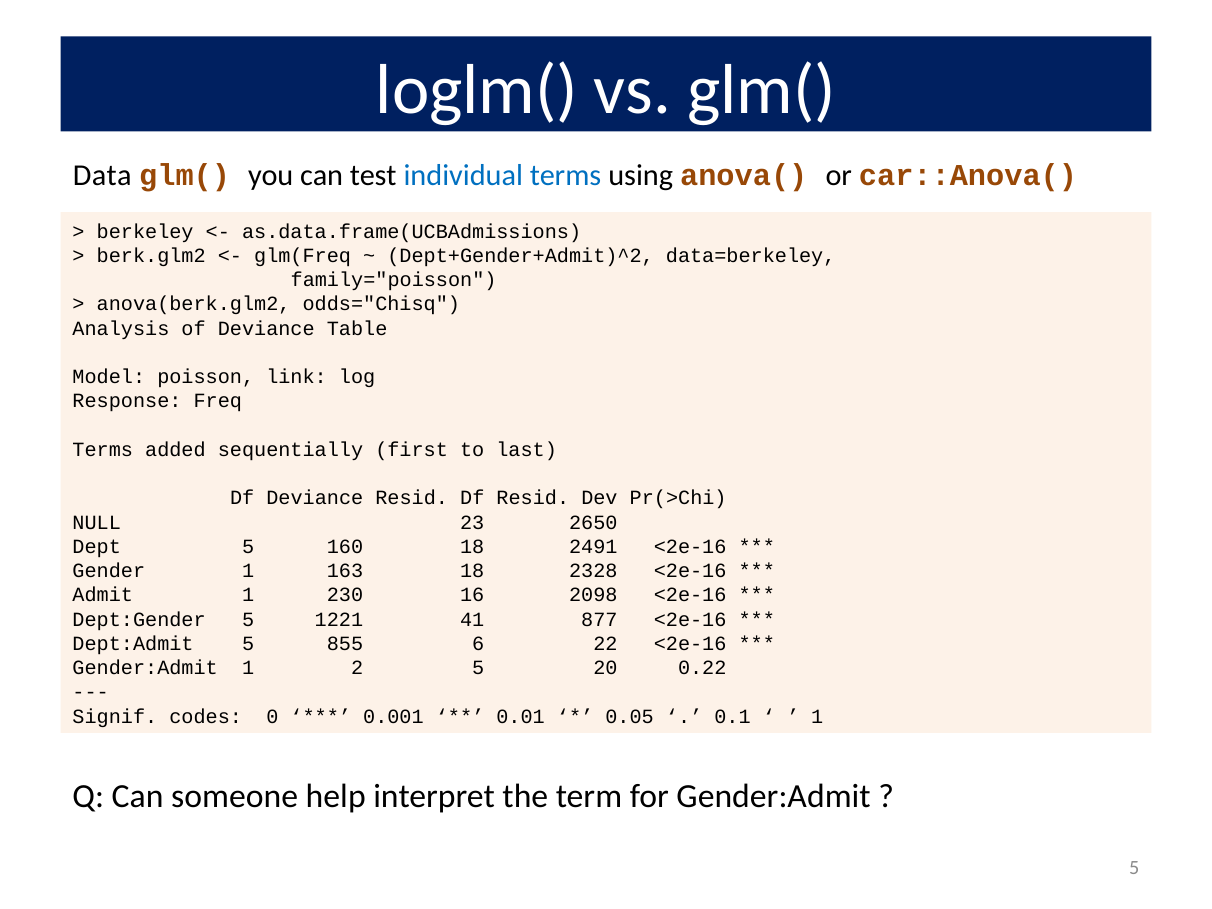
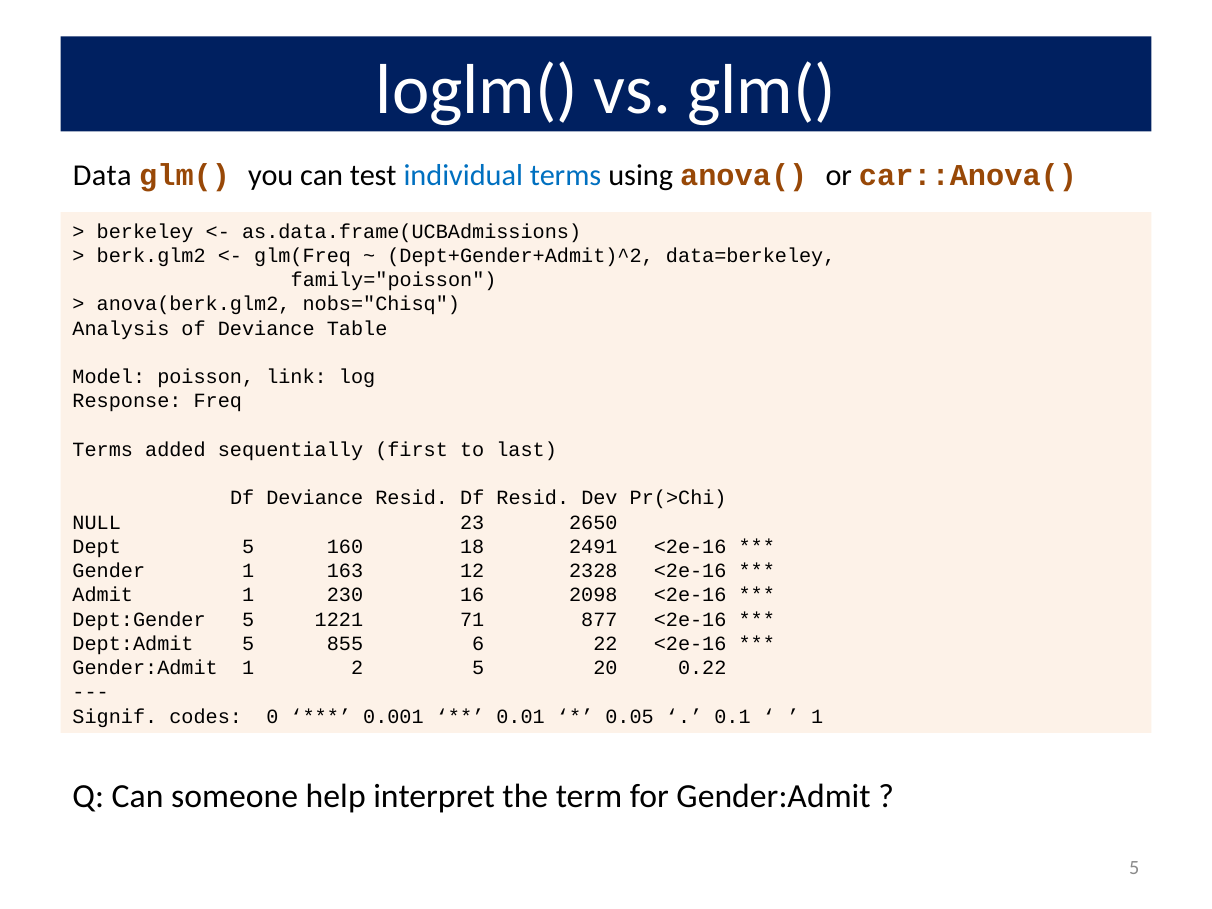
odds="Chisq: odds="Chisq -> nobs="Chisq (381, 304)
163 18: 18 -> 12 (472, 571)
41: 41 -> 71 (472, 619)
